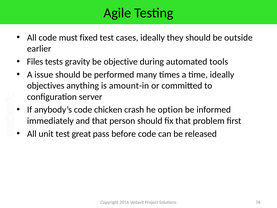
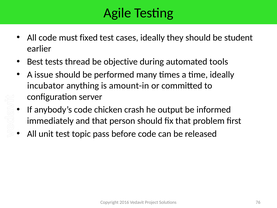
outside: outside -> student (239, 38)
Files: Files -> Best (35, 62)
gravity: gravity -> thread (77, 62)
objectives: objectives -> incubator (46, 86)
option: option -> output (170, 110)
great: great -> topic (81, 134)
